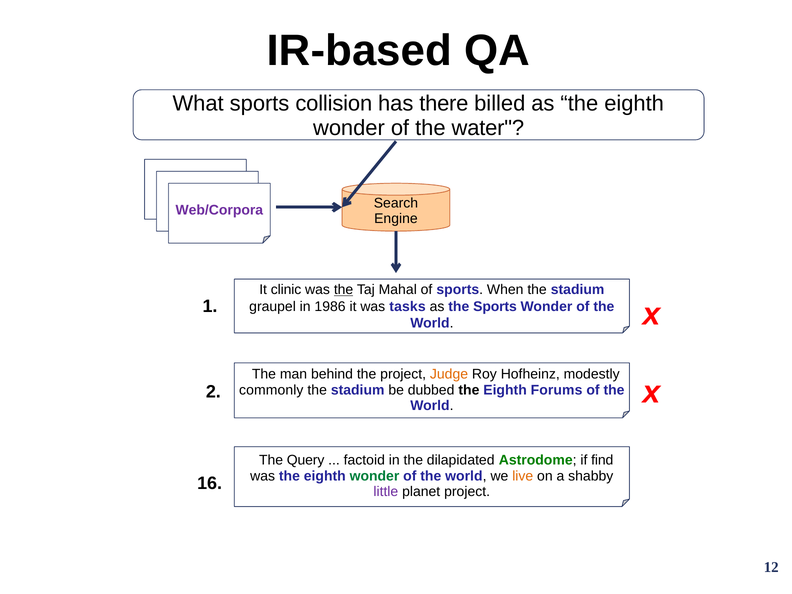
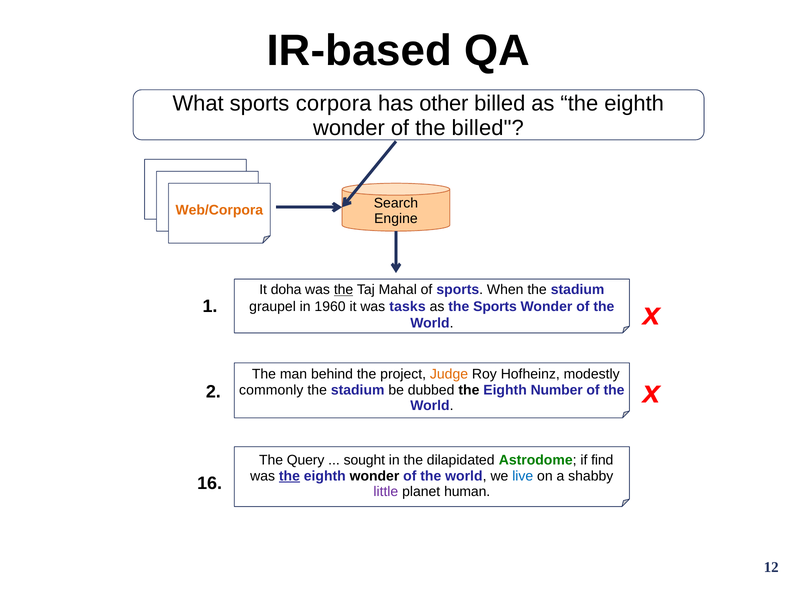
collision: collision -> corpora (334, 103)
there: there -> other (444, 103)
the water: water -> billed (488, 128)
Web/Corpora colour: purple -> orange (219, 210)
clinic: clinic -> doha (286, 290)
1986: 1986 -> 1960 (330, 307)
Forums: Forums -> Number (557, 390)
factoid: factoid -> sought (364, 460)
the underline: none -> present (289, 476)
wonder colour: green -> black (374, 476)
live colour: orange -> blue (523, 476)
planet project: project -> human (467, 491)
